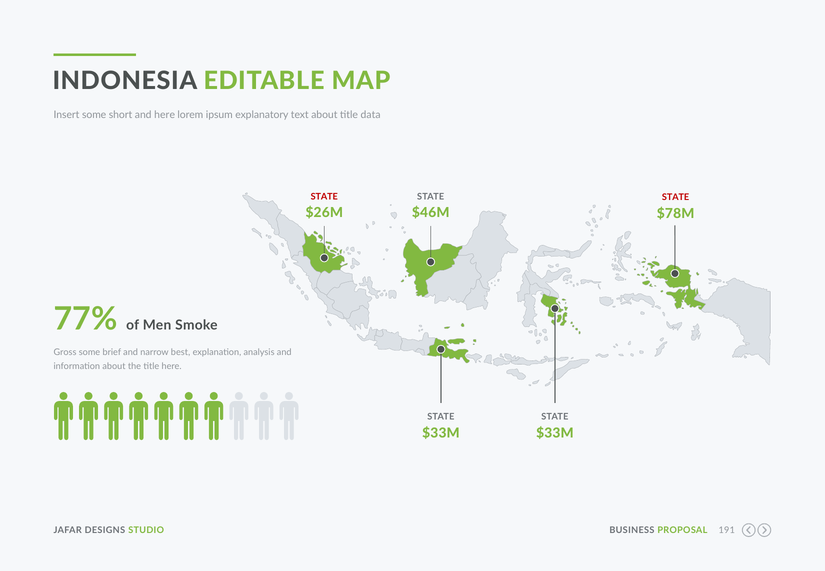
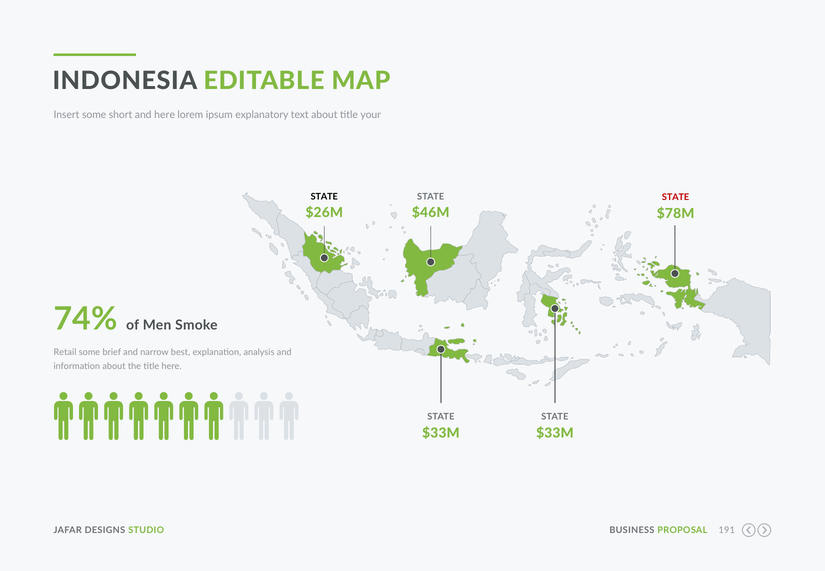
data: data -> your (371, 115)
STATE colour: red -> black (324, 197)
77%: 77% -> 74% (86, 319)
Gross: Gross -> Retail (65, 352)
